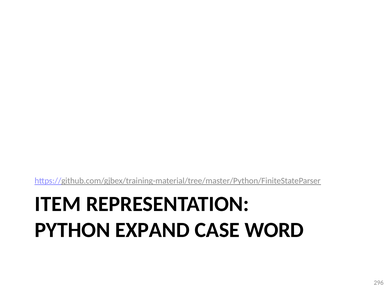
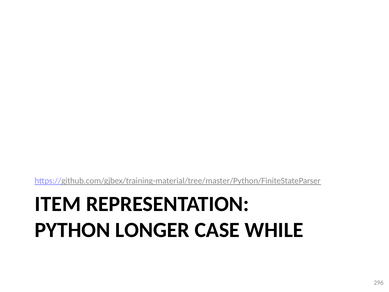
EXPAND: EXPAND -> LONGER (152, 230)
WORD: WORD -> WHILE (274, 230)
